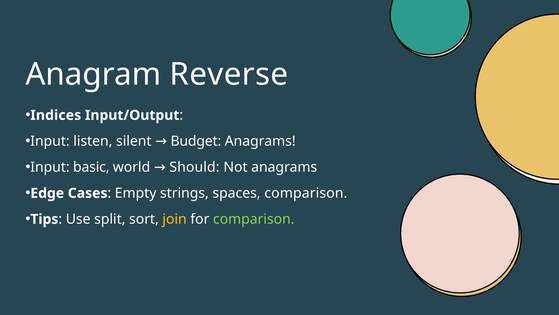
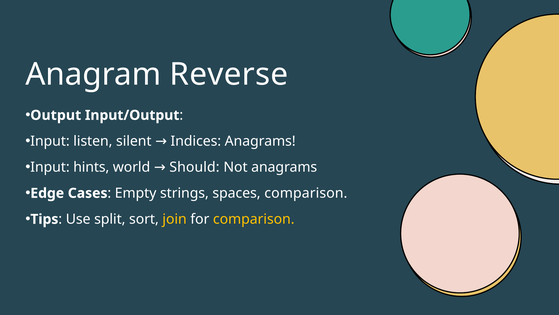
Indices: Indices -> Output (56, 115)
Budget: Budget -> Indices (196, 141)
basic: basic -> hints (91, 167)
comparison colour: light green -> yellow (254, 219)
